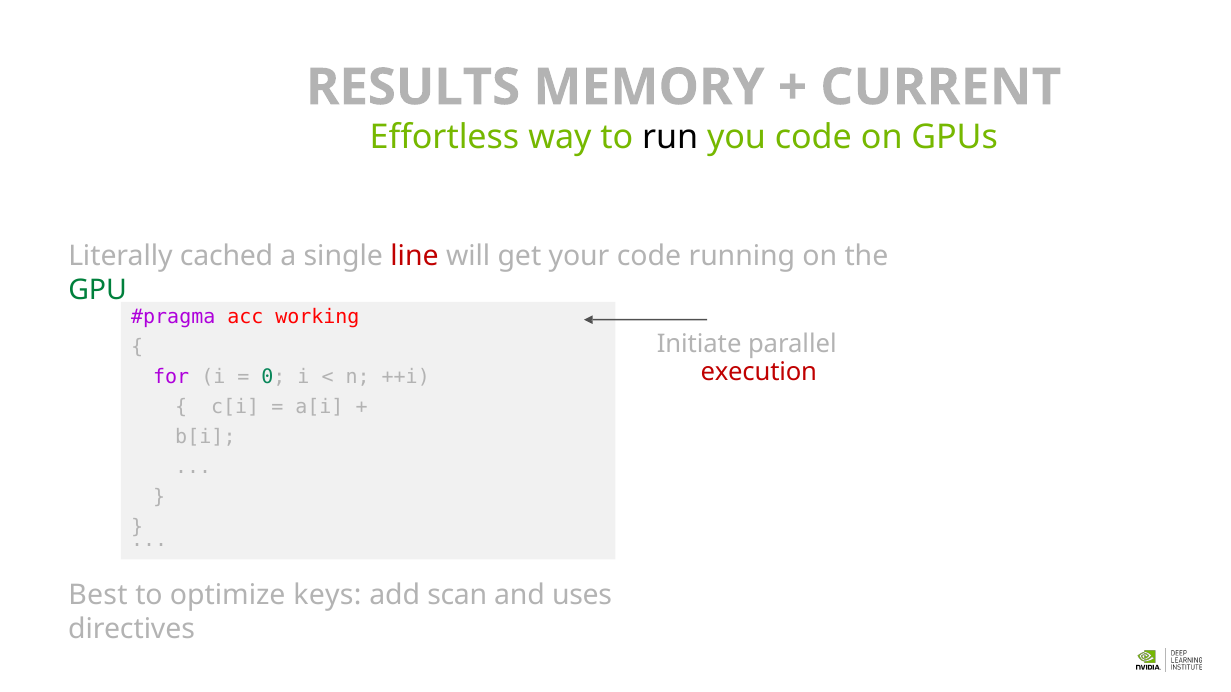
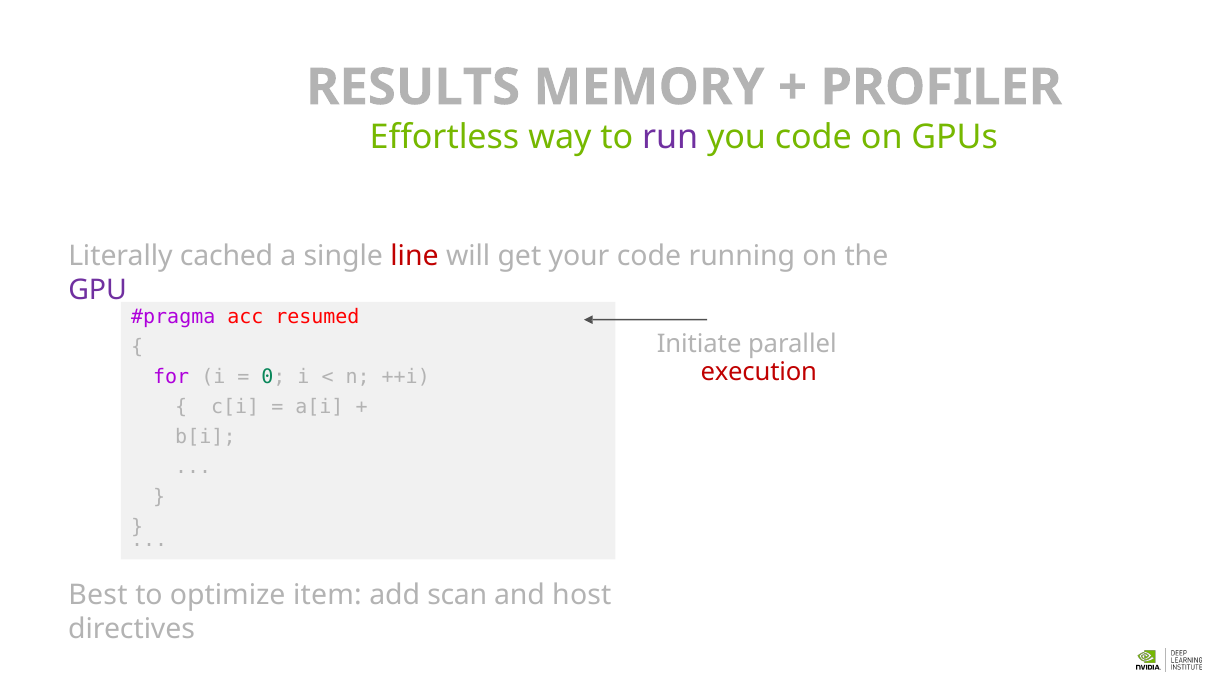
CURRENT: CURRENT -> PROFILER (941, 87)
run colour: black -> purple (670, 137)
GPU colour: green -> purple (98, 290)
working: working -> resumed (317, 317)
keys: keys -> item (327, 595)
uses: uses -> host (582, 595)
